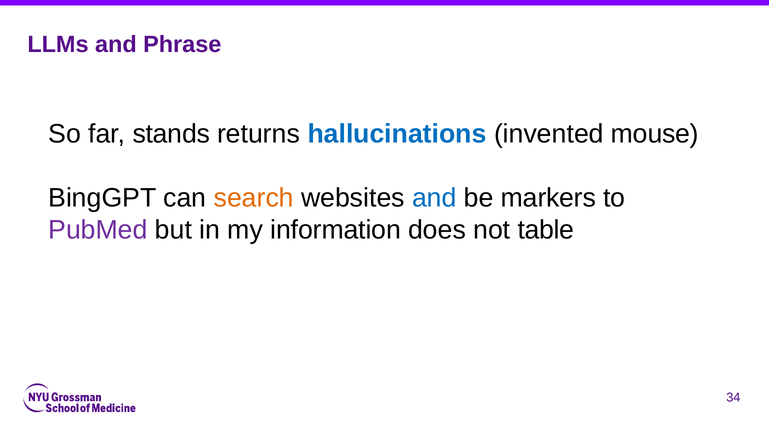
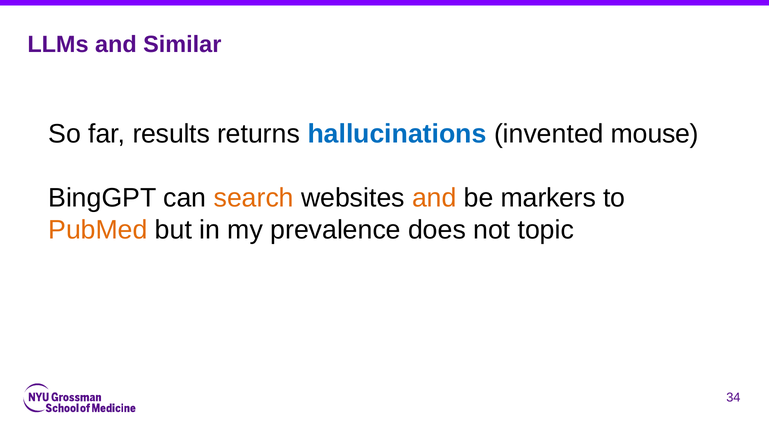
Phrase: Phrase -> Similar (182, 44)
stands: stands -> results (171, 134)
and colour: blue -> orange (434, 198)
PubMed colour: purple -> orange (98, 230)
information: information -> prevalence (336, 230)
table: table -> topic (546, 230)
